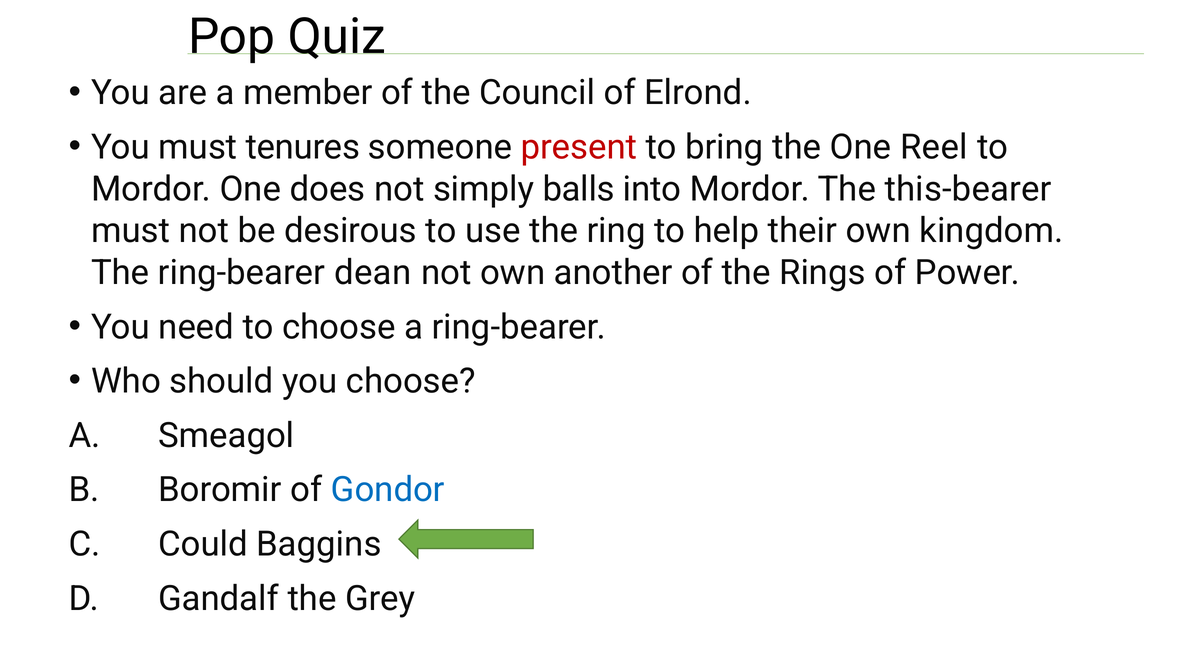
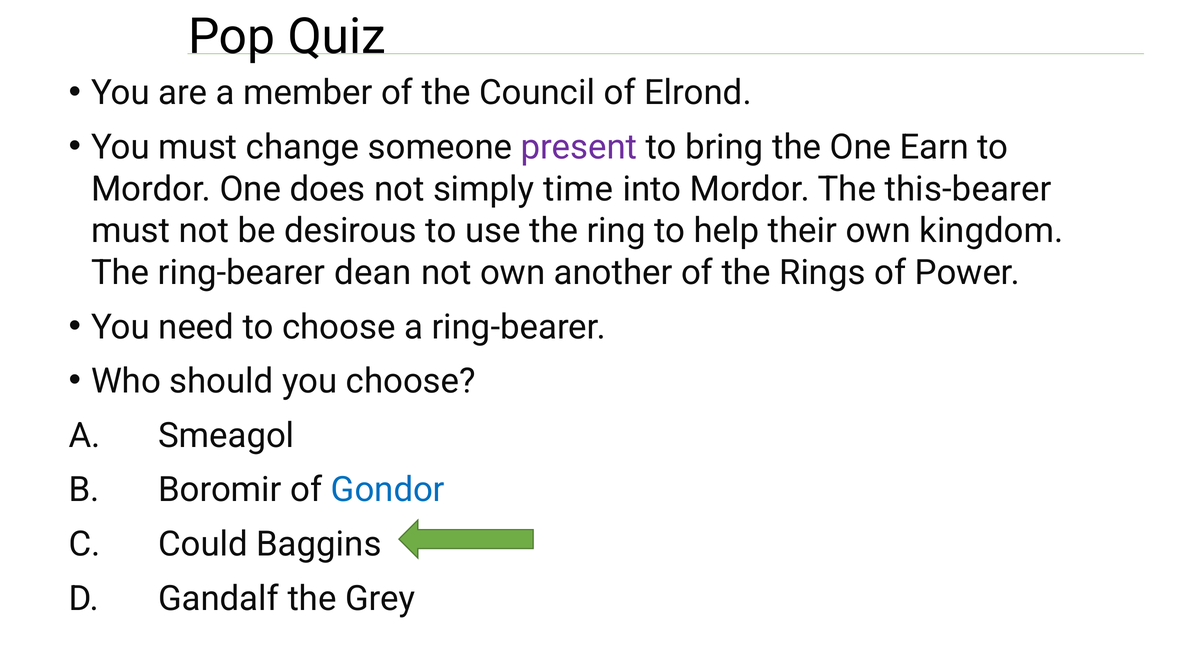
tenures: tenures -> change (303, 147)
present colour: red -> purple (579, 147)
Reel: Reel -> Earn (934, 147)
balls: balls -> time (578, 189)
